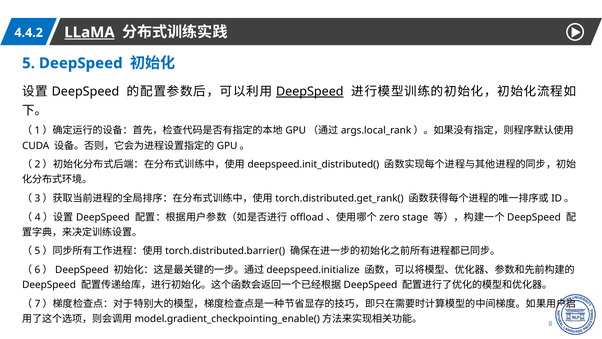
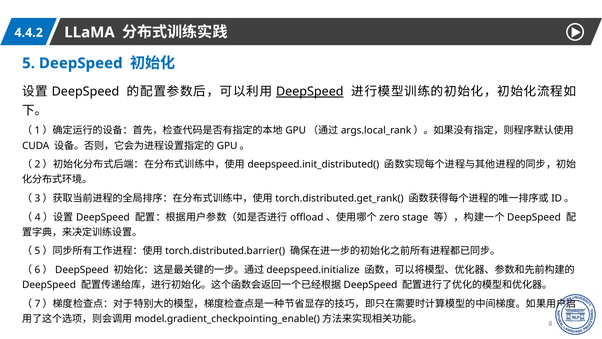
LLaMA underline: present -> none (90, 32)
